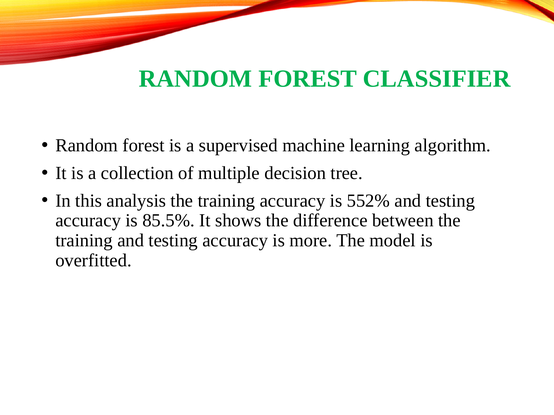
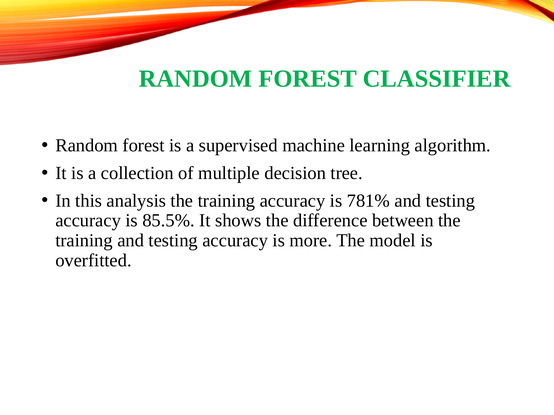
552%: 552% -> 781% (368, 201)
